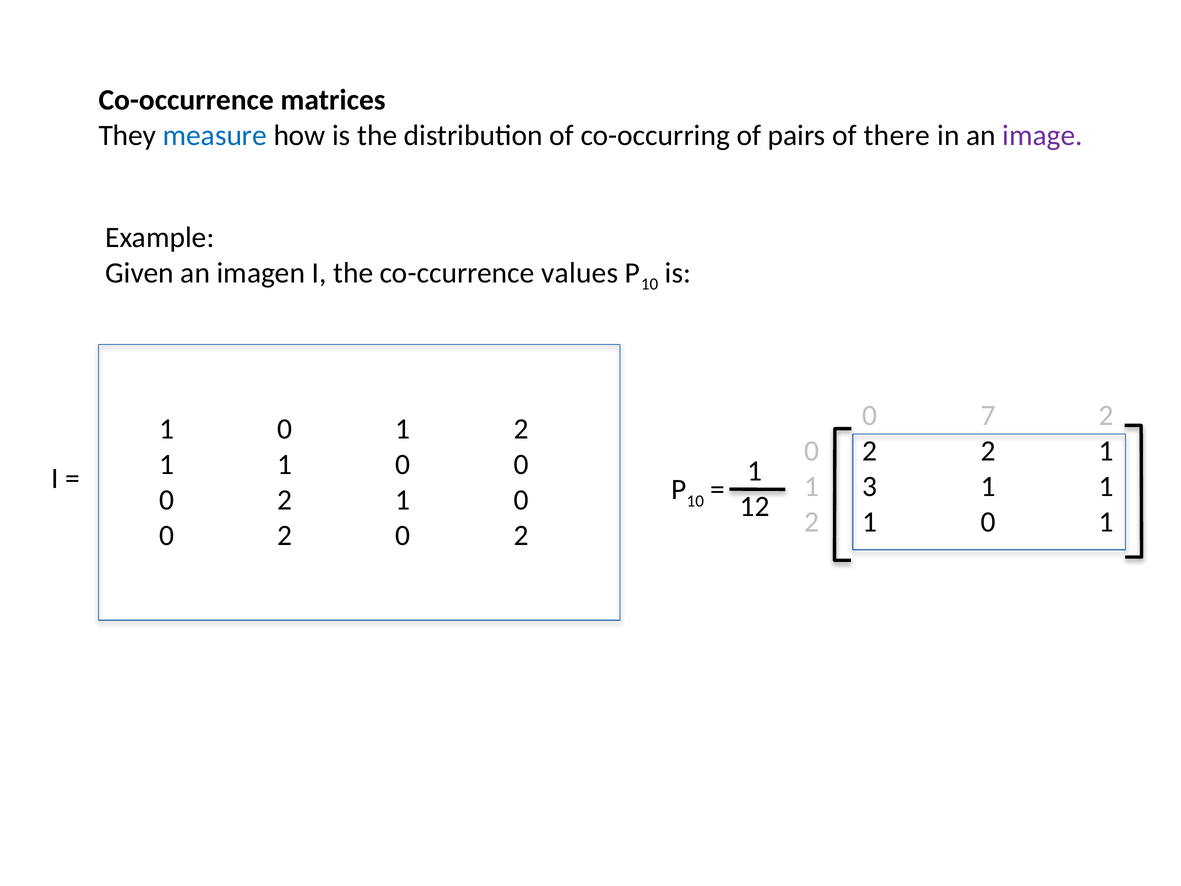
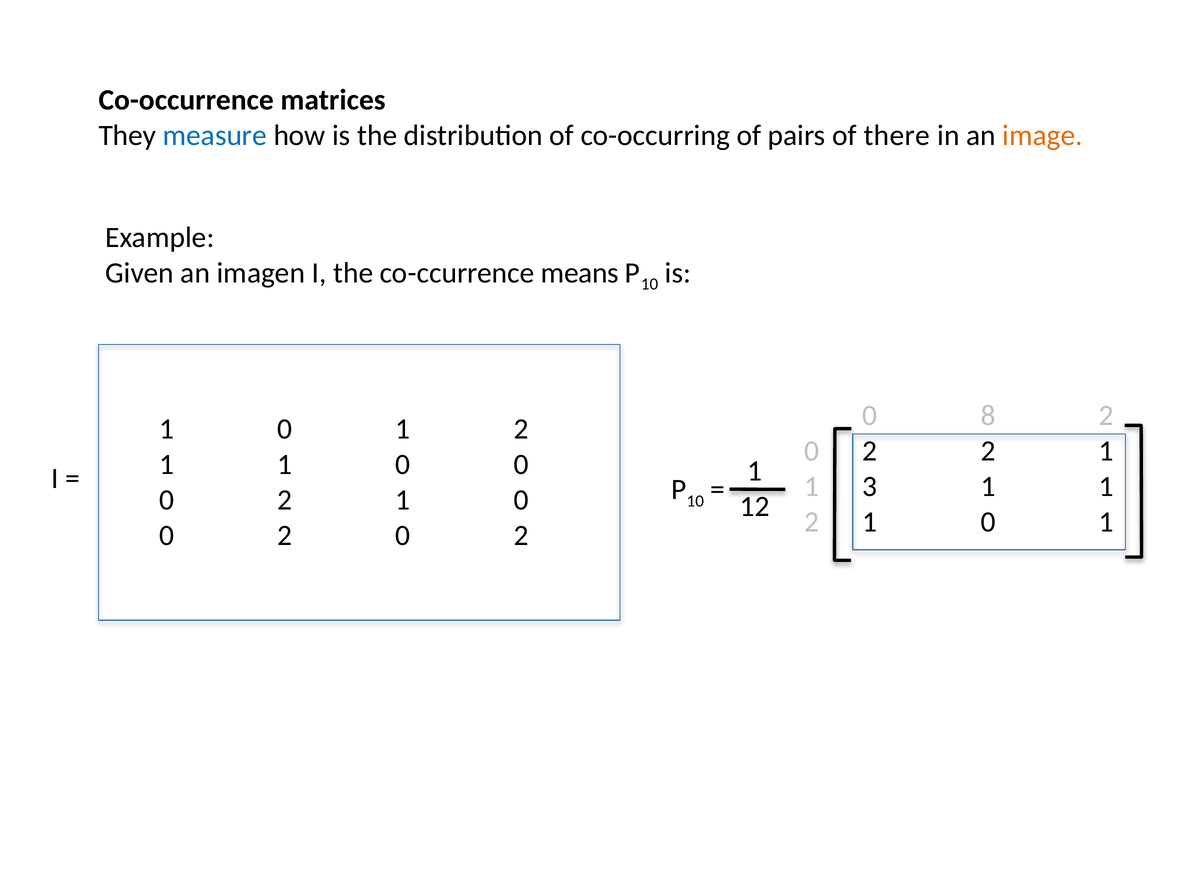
image colour: purple -> orange (1043, 135)
values: values -> means (580, 273)
7: 7 -> 8 (988, 416)
